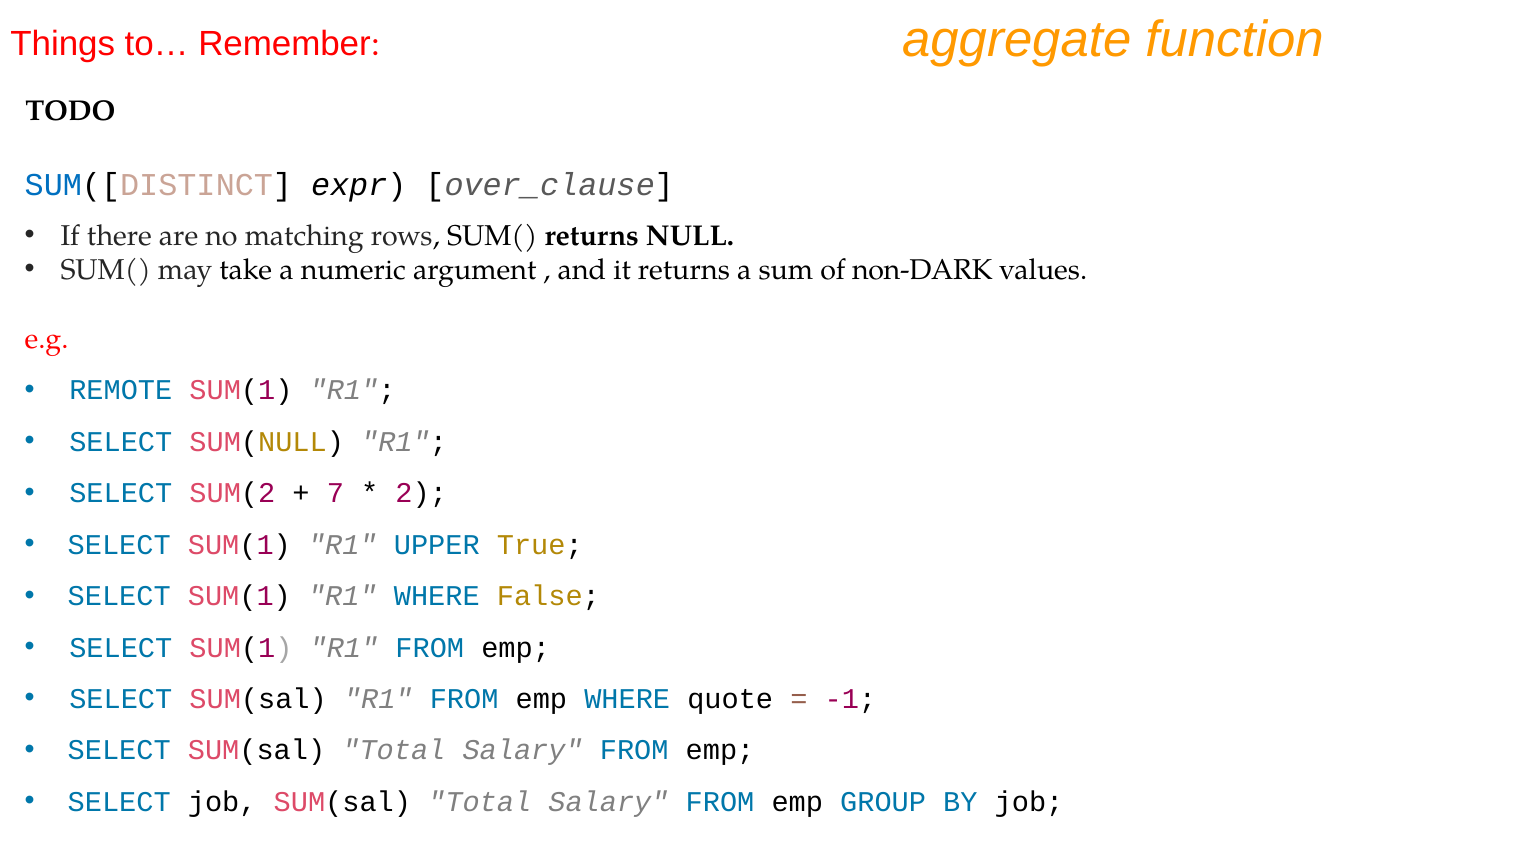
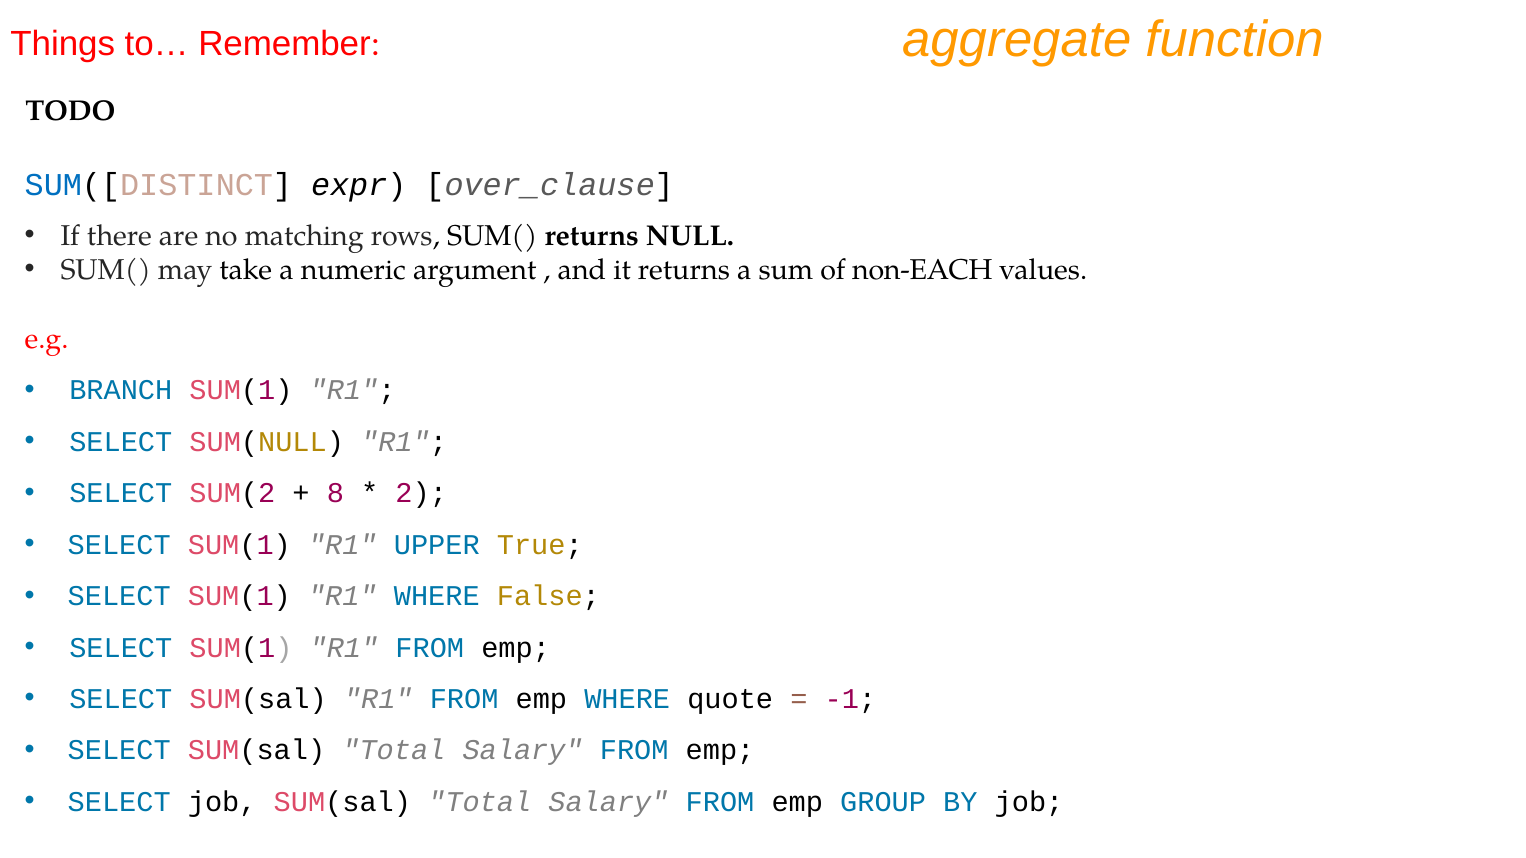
non-DARK: non-DARK -> non-EACH (922, 270)
REMOTE: REMOTE -> BRANCH (121, 390)
7: 7 -> 8 (335, 493)
